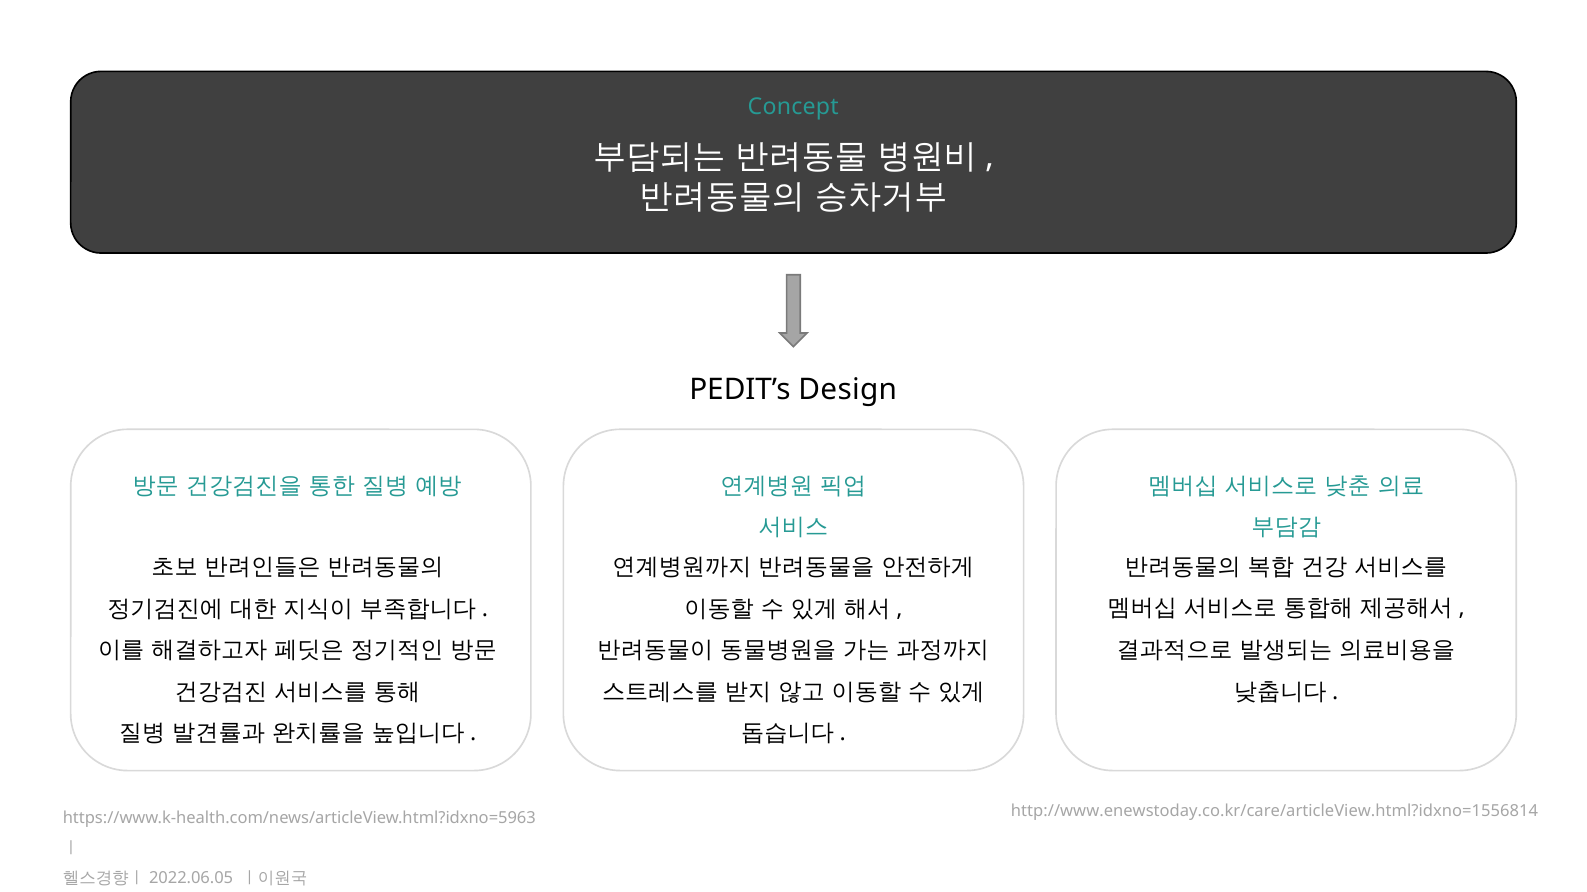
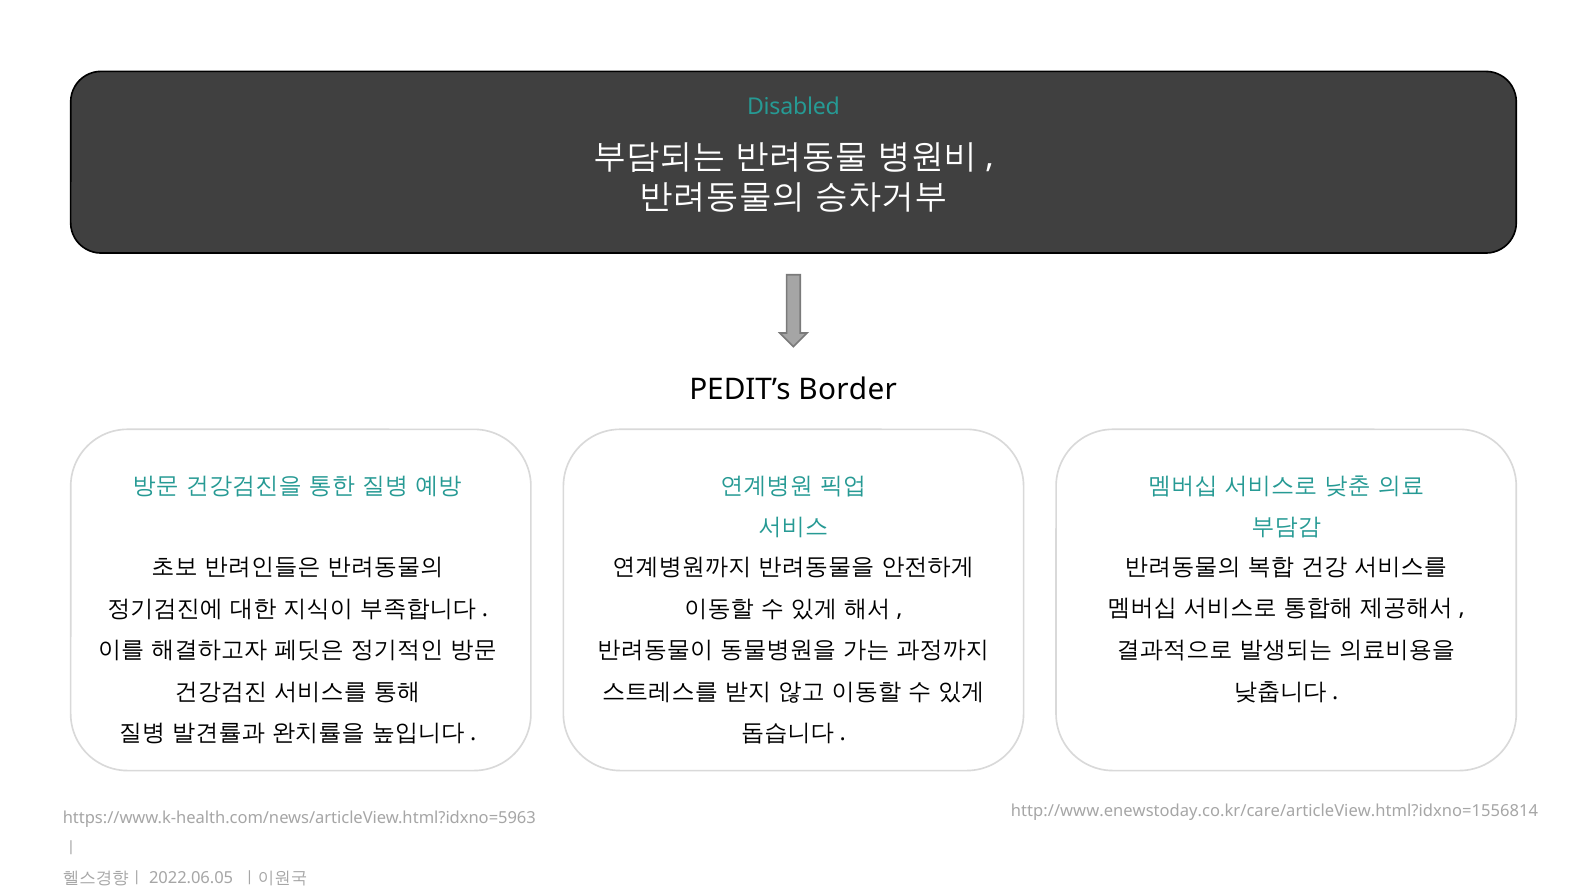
Concept: Concept -> Disabled (793, 107)
Design: Design -> Border (848, 390)
